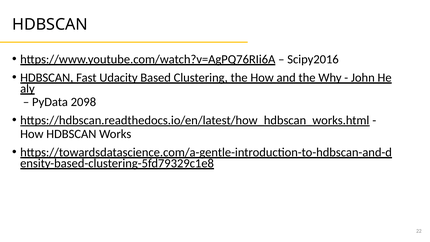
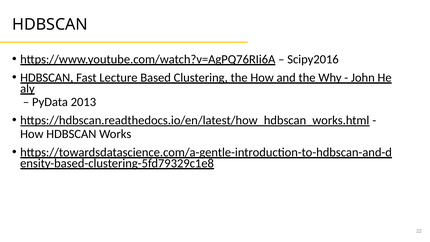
Udacity: Udacity -> Lecture (118, 78)
2098: 2098 -> 2013 (83, 102)
